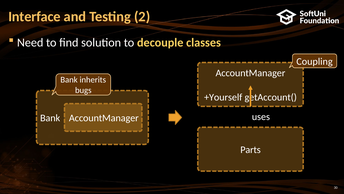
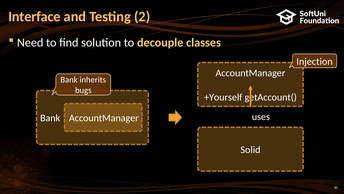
Coupling: Coupling -> Injection (315, 61)
Parts: Parts -> Solid (250, 150)
